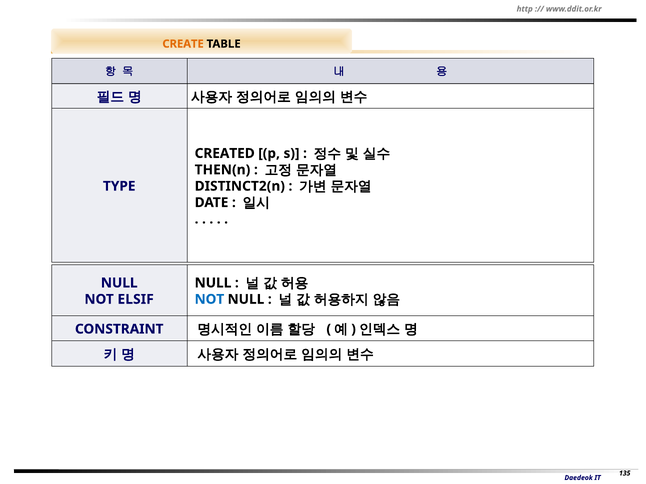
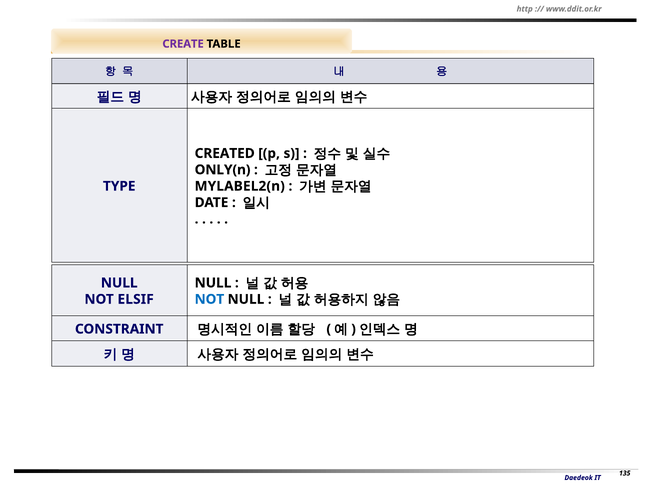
CREATE colour: orange -> purple (183, 44)
THEN(n: THEN(n -> ONLY(n (223, 170)
DISTINCT2(n: DISTINCT2(n -> MYLABEL2(n (240, 186)
